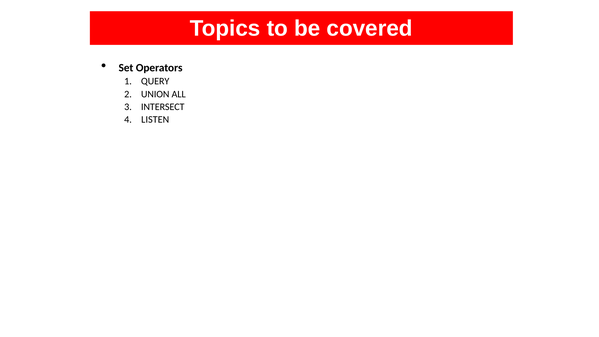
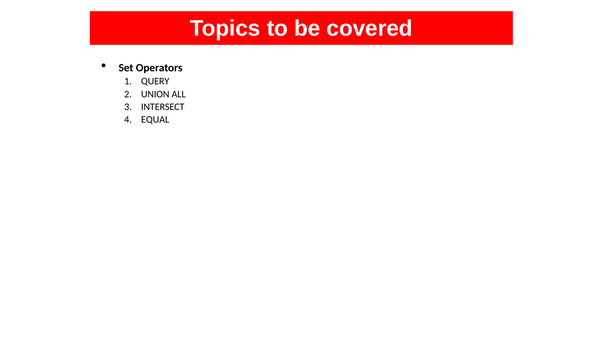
LISTEN: LISTEN -> EQUAL (155, 120)
